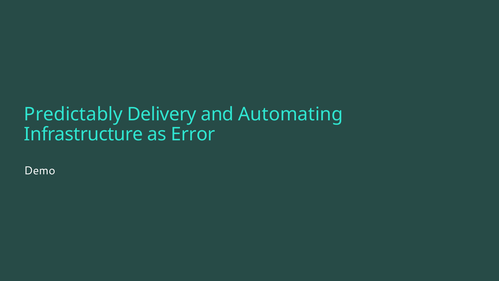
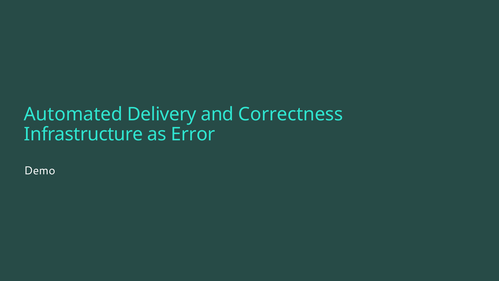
Predictably: Predictably -> Automated (73, 114)
Automating: Automating -> Correctness (291, 114)
